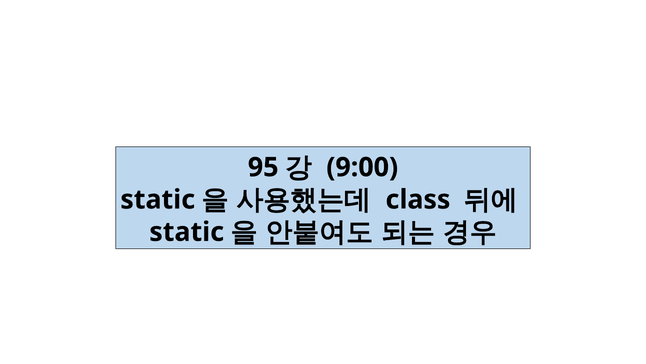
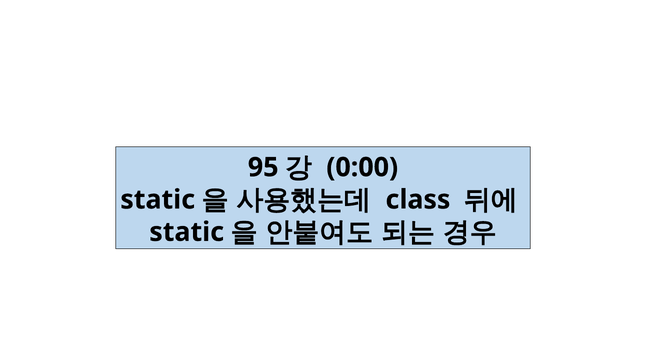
9:00: 9:00 -> 0:00 (362, 167)
